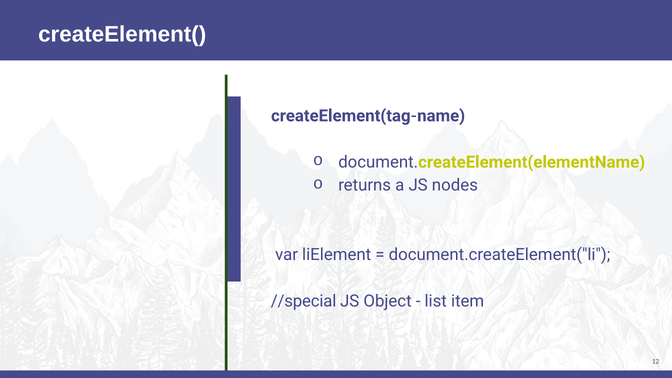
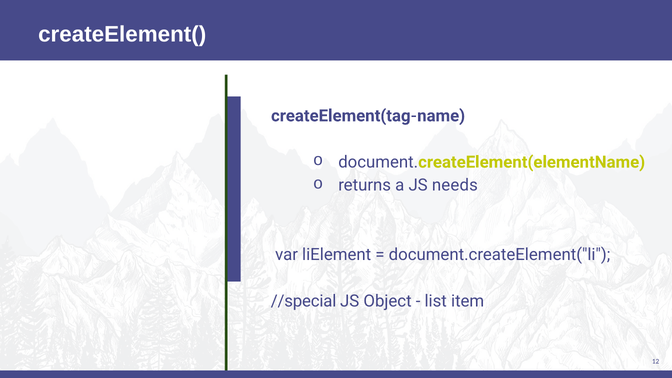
nodes: nodes -> needs (455, 185)
